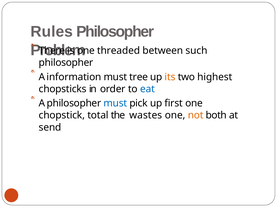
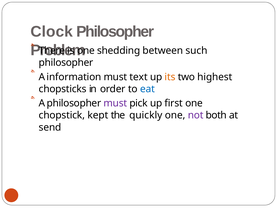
Rules: Rules -> Clock (52, 32)
threaded: threaded -> shedding (119, 51)
tree: tree -> text (139, 77)
must colour: blue -> purple (115, 103)
total: total -> kept (98, 115)
wastes: wastes -> quickly (146, 115)
not colour: orange -> purple (196, 115)
